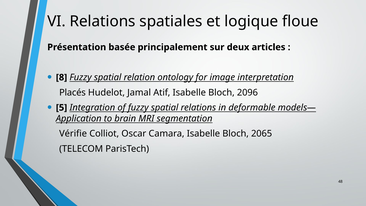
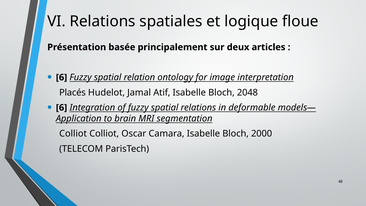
8: 8 -> 6 (62, 77)
2096: 2096 -> 2048 (247, 92)
5: 5 -> 6 (62, 108)
Vérifie: Vérifie -> Colliot (73, 134)
2065: 2065 -> 2000 (262, 134)
